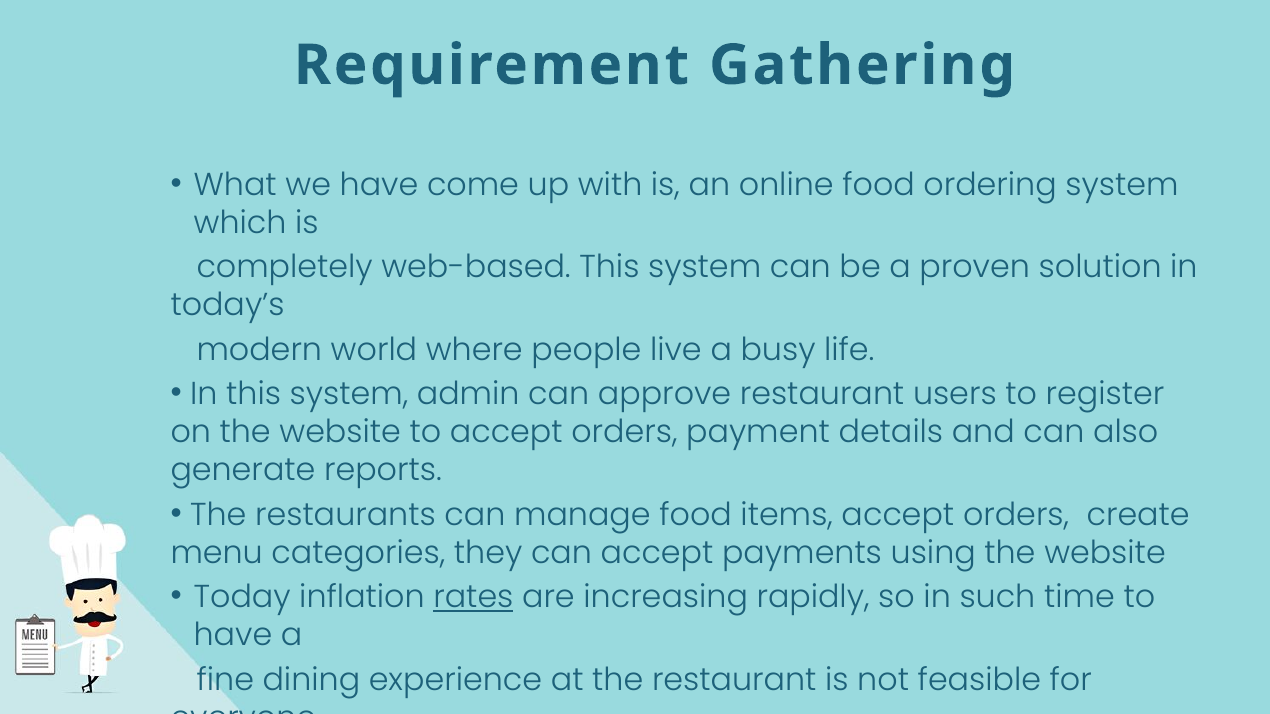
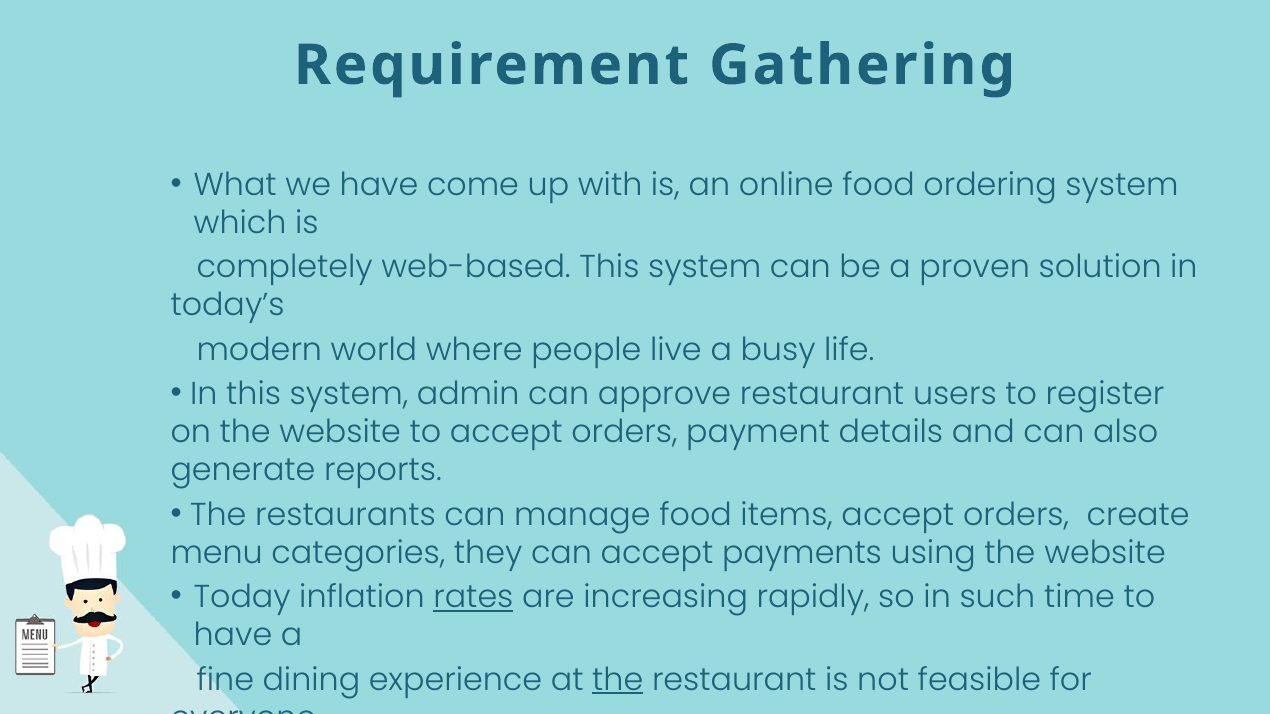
the underline: none -> present (618, 680)
